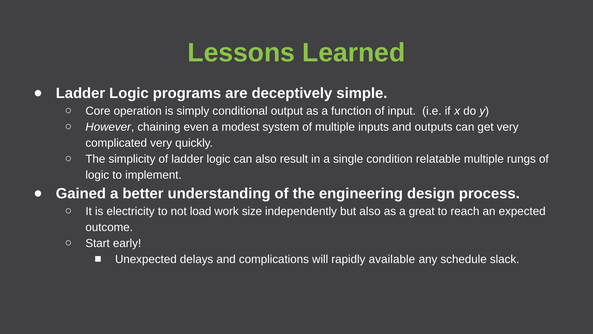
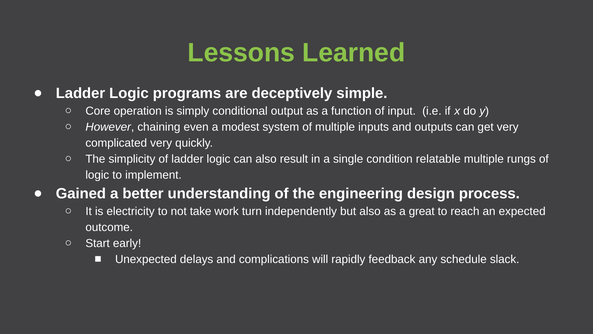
load: load -> take (201, 211)
size: size -> turn (252, 211)
available: available -> feedback (392, 259)
